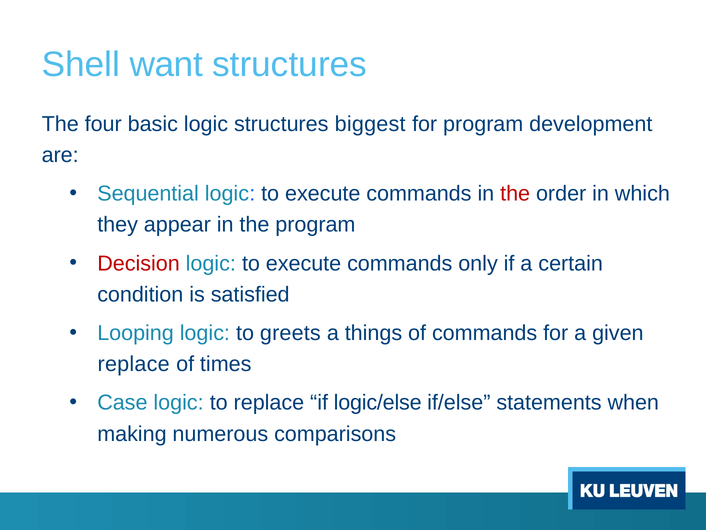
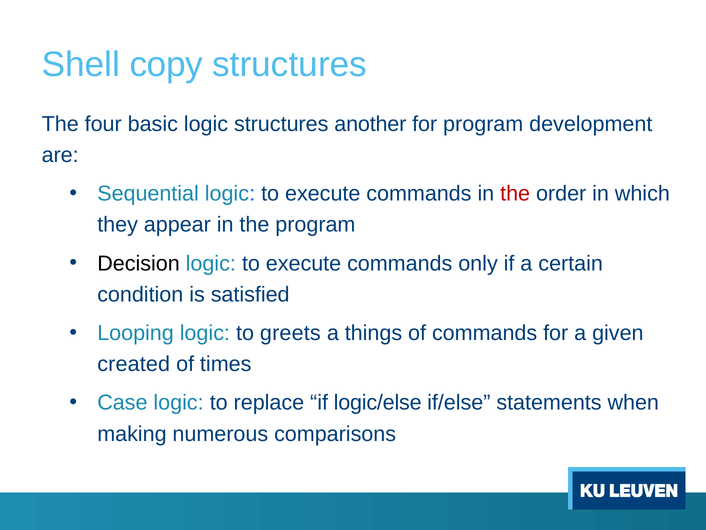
want: want -> copy (166, 65)
biggest: biggest -> another (370, 124)
Decision colour: red -> black (139, 263)
replace: replace -> created (134, 364)
